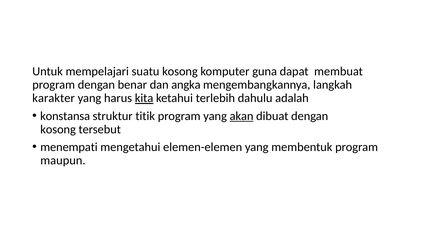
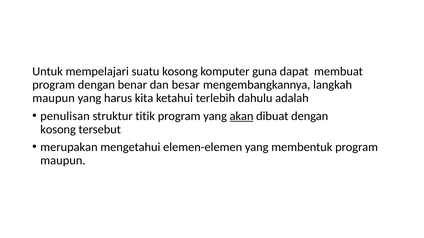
angka: angka -> besar (186, 85)
karakter: karakter -> maupun (54, 98)
kita underline: present -> none (144, 98)
konstansa: konstansa -> penulisan (65, 116)
menempati: menempati -> merupakan (69, 147)
